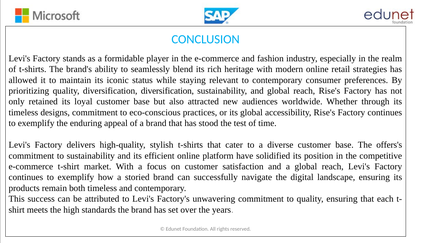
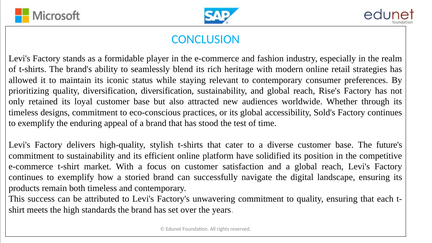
accessibility Rise's: Rise's -> Sold's (324, 112)
offers's: offers's -> future's (389, 145)
